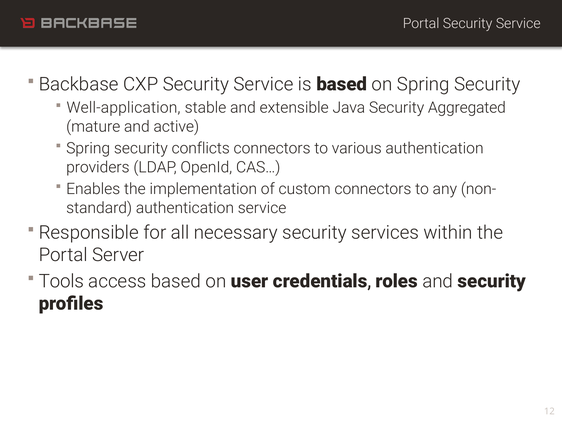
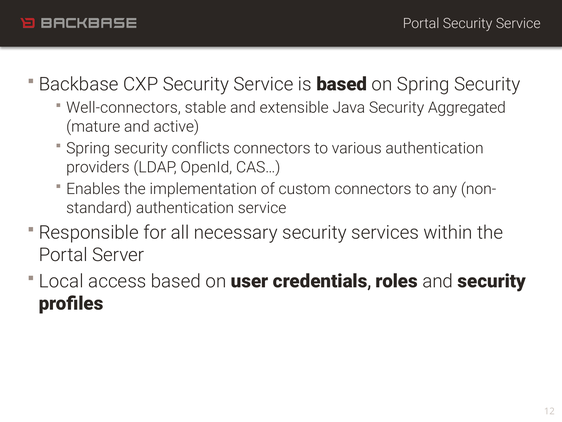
Well-application: Well-application -> Well-connectors (124, 108)
Tools: Tools -> Local (61, 281)
